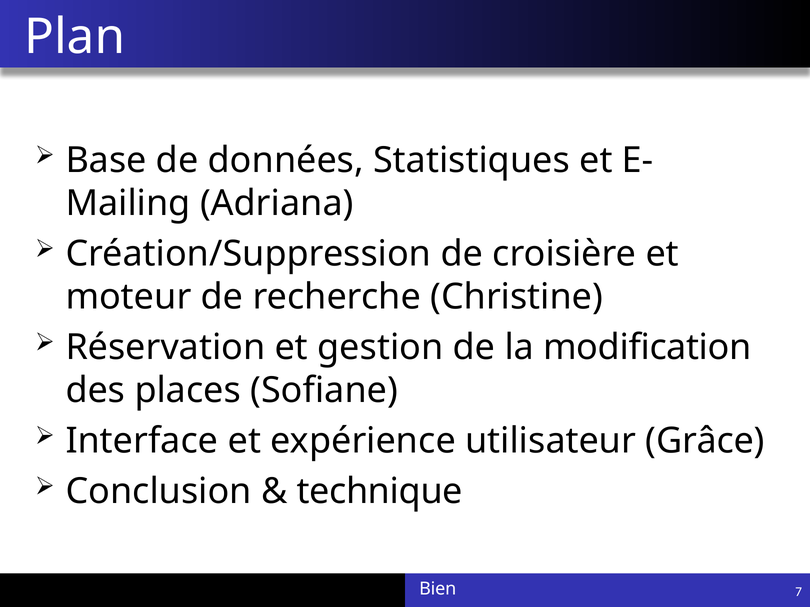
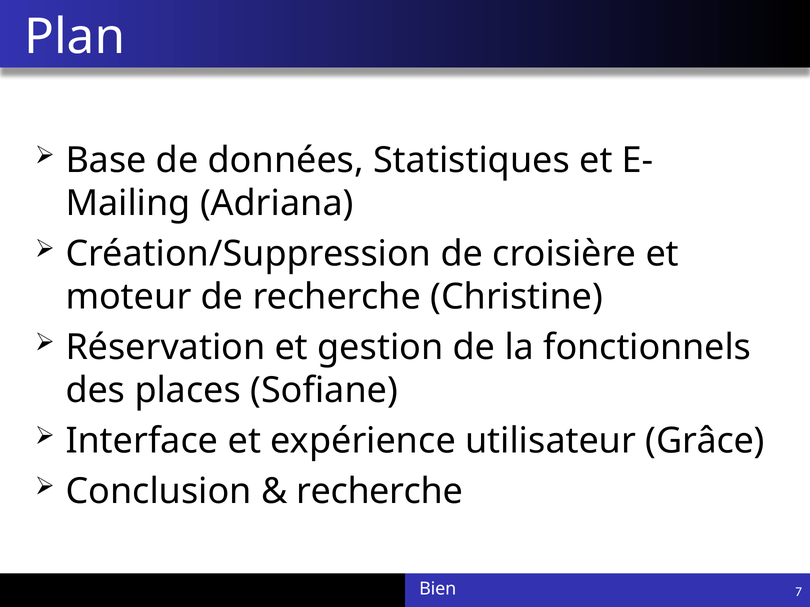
modification: modification -> fonctionnels (647, 348)
technique: technique -> recherche (380, 492)
